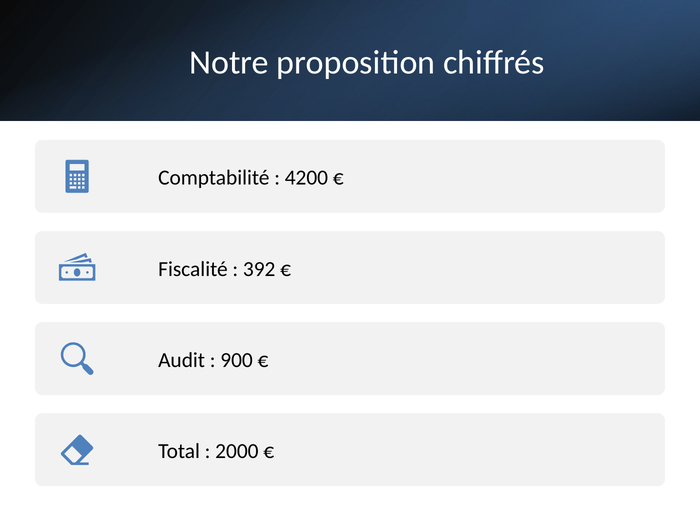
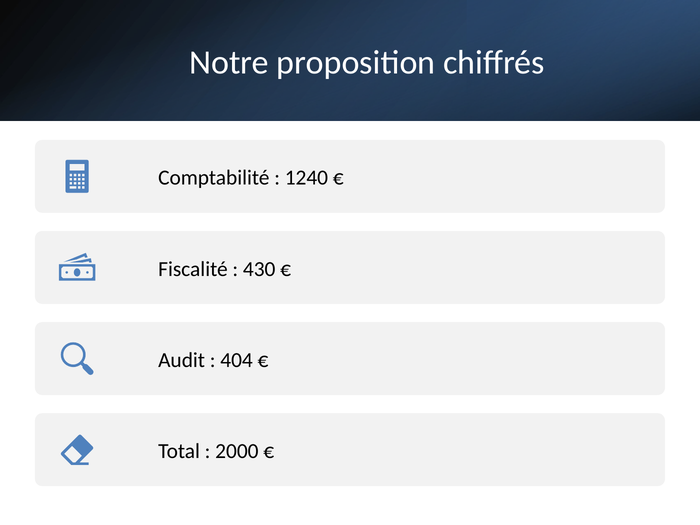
4200: 4200 -> 1240 (306, 178)
392: 392 -> 430 (259, 269)
900: 900 -> 404 (237, 360)
